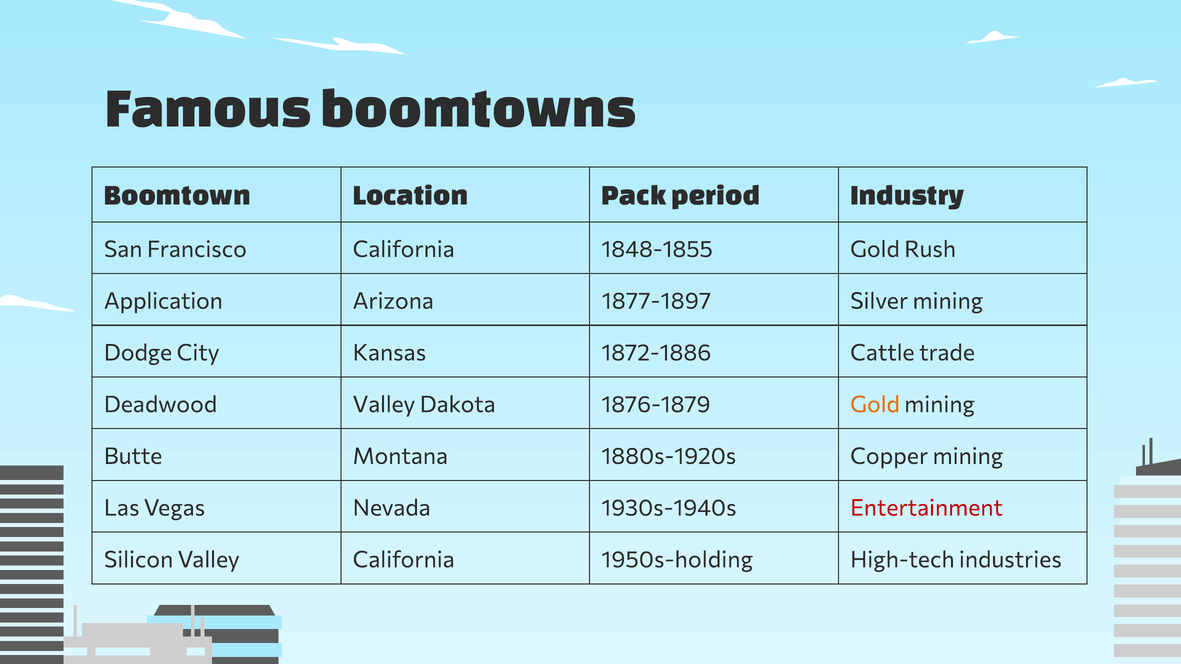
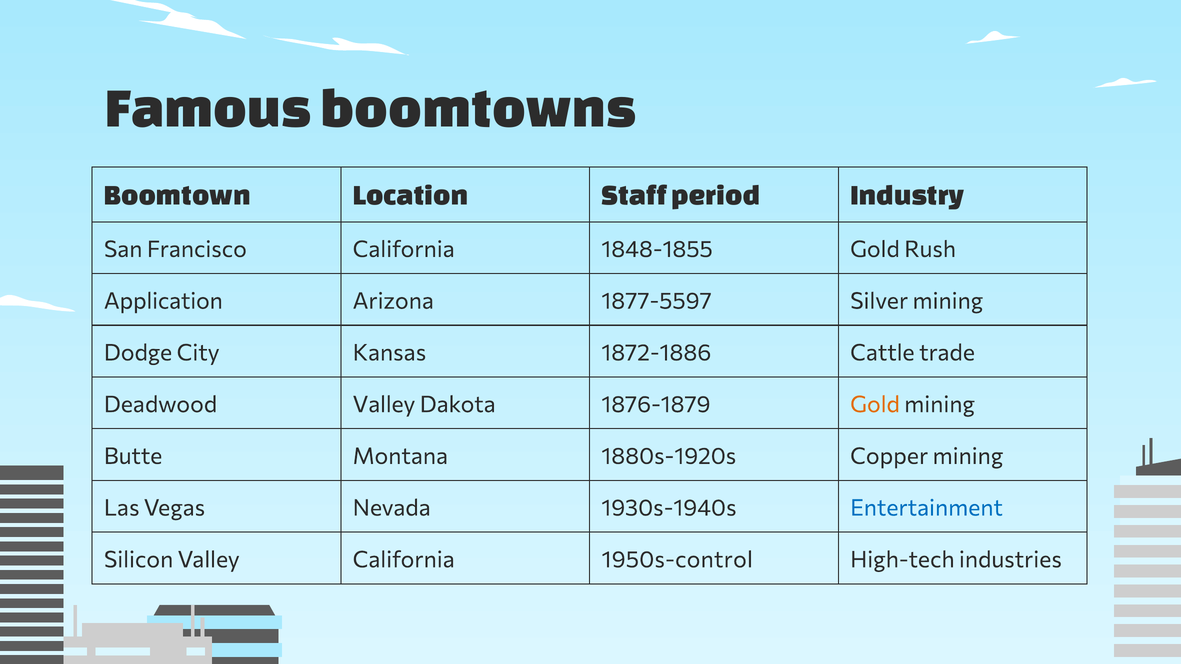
Pack: Pack -> Staff (634, 195)
1877-1897: 1877-1897 -> 1877-5597 (657, 301)
Entertainment colour: red -> blue (927, 508)
1950s-holding: 1950s-holding -> 1950s-control (677, 560)
